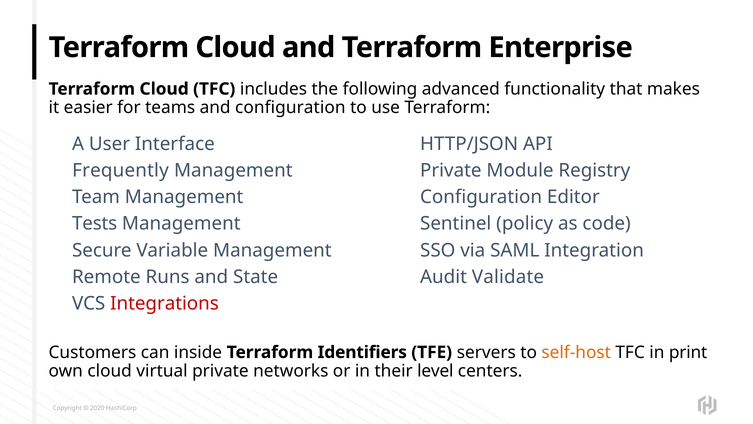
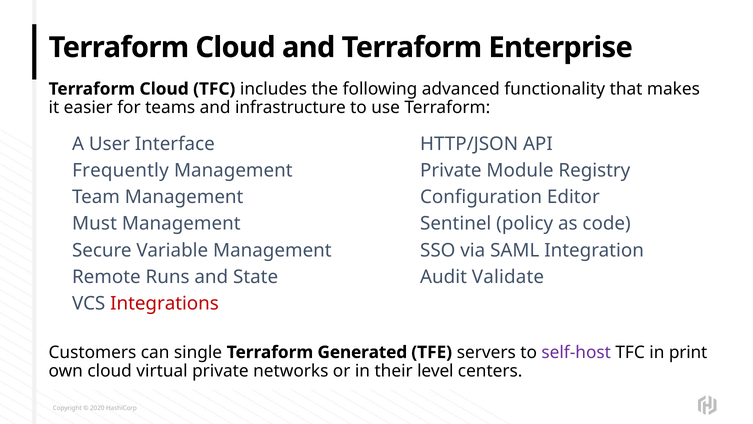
and configuration: configuration -> infrastructure (290, 108)
Tests: Tests -> Must (94, 224)
inside: inside -> single (198, 352)
Identifiers: Identifiers -> Generated (362, 352)
self-host colour: orange -> purple (576, 352)
